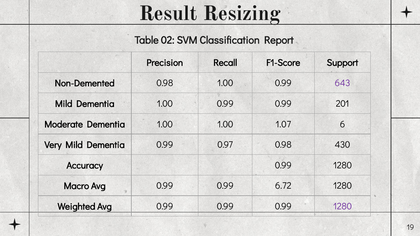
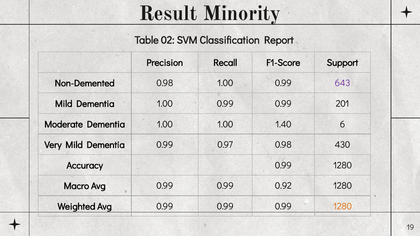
Resizing: Resizing -> Minority (242, 13)
1.07: 1.07 -> 1.40 (283, 124)
6.72: 6.72 -> 0.92 (283, 186)
1280 colour: purple -> orange (343, 207)
